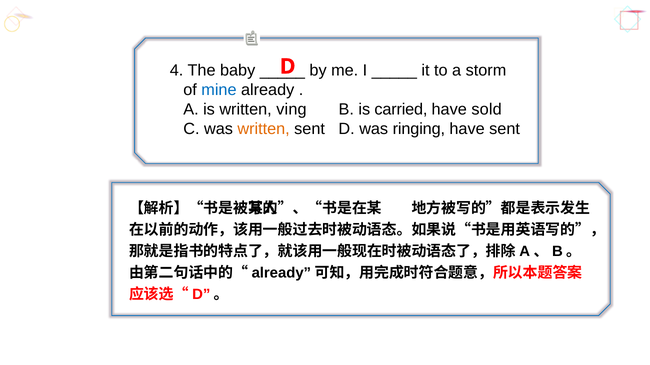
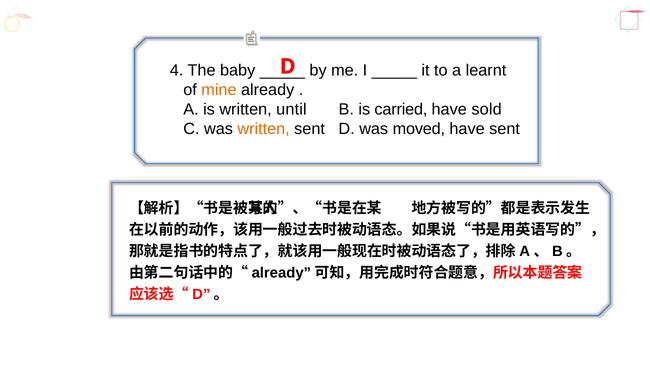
storm: storm -> learnt (486, 70)
mine colour: blue -> orange (219, 90)
ving: ving -> until (291, 109)
ringing: ringing -> moved (419, 129)
